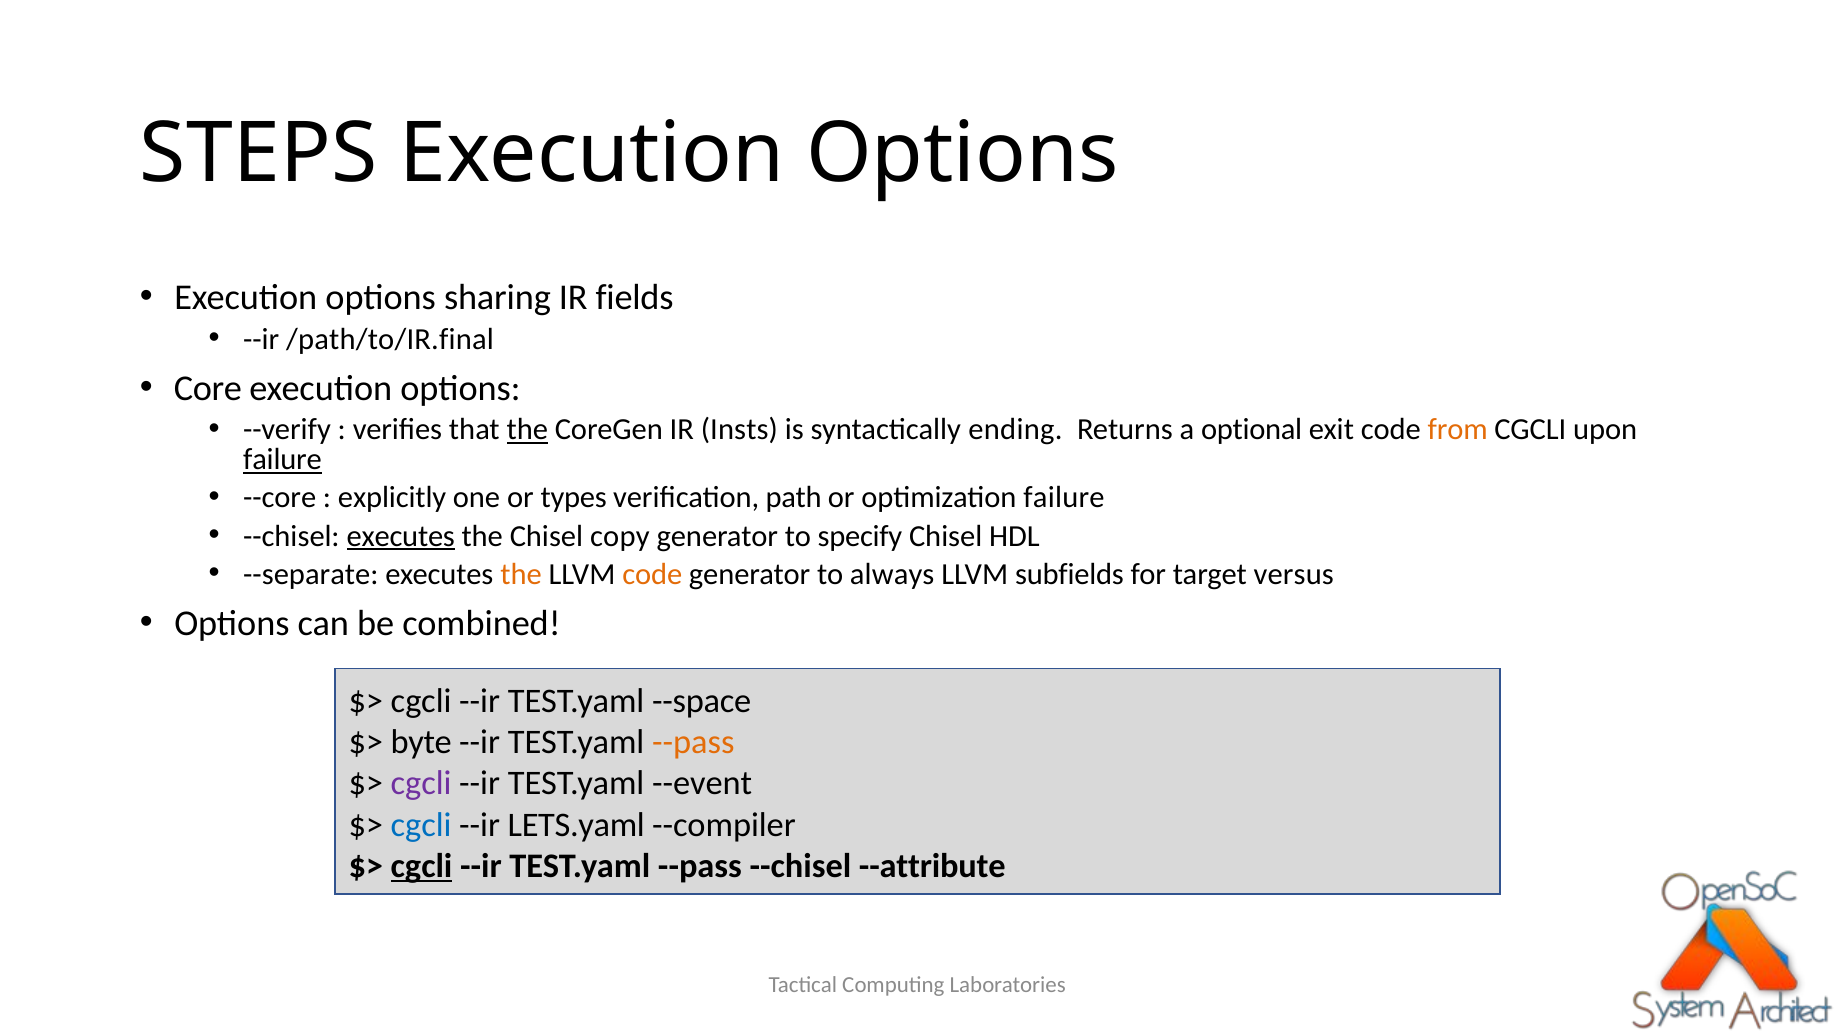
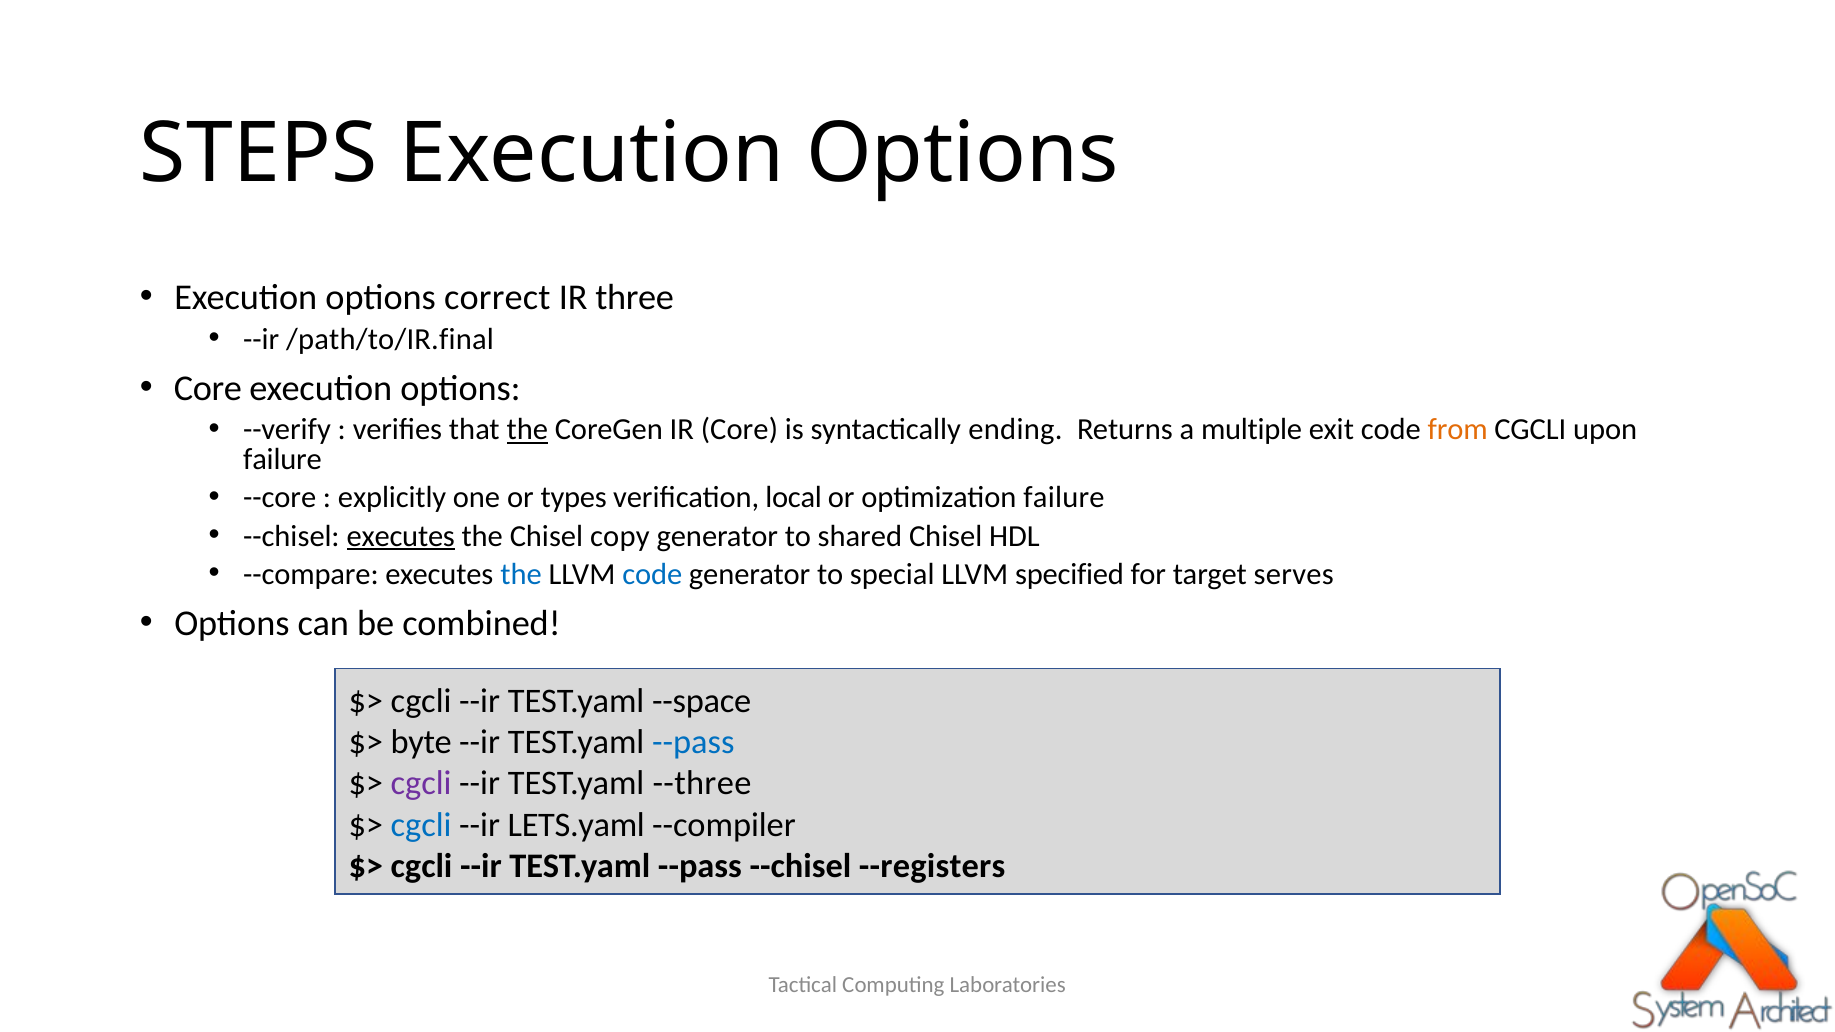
sharing: sharing -> correct (497, 298)
fields: fields -> three (635, 298)
IR Insts: Insts -> Core (739, 430)
optional: optional -> multiple (1252, 430)
failure underline: present -> none (283, 460)
path: path -> local (794, 498)
specify: specify -> shared (860, 536)
--separate: --separate -> --compare (311, 574)
the colour: orange -> blue (521, 574)
code colour: orange -> blue (652, 574)
always: always -> special (892, 574)
subfields: subfields -> specified (1069, 574)
versus: versus -> serves (1294, 574)
--pass colour: orange -> blue (693, 742)
--event: --event -> --three (702, 784)
cgcli underline: present -> none (422, 866)
--attribute: --attribute -> --registers (932, 866)
